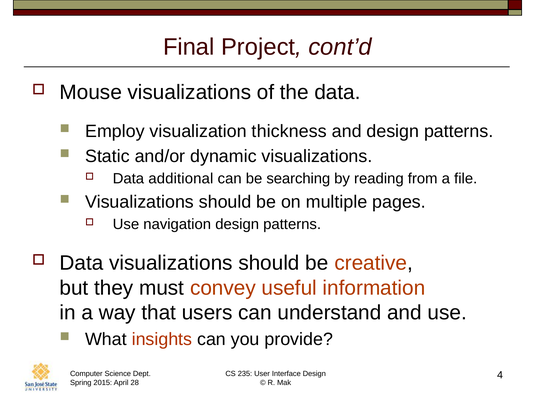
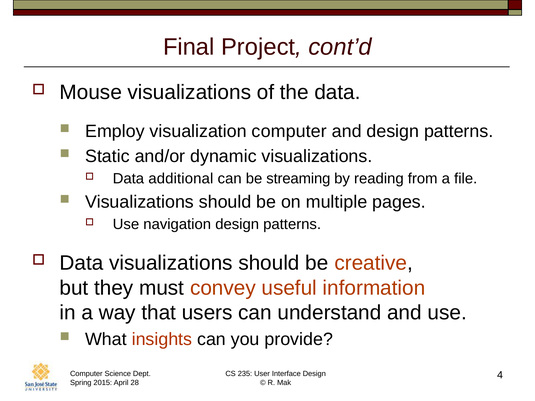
visualization thickness: thickness -> computer (289, 131)
searching: searching -> streaming (298, 179)
